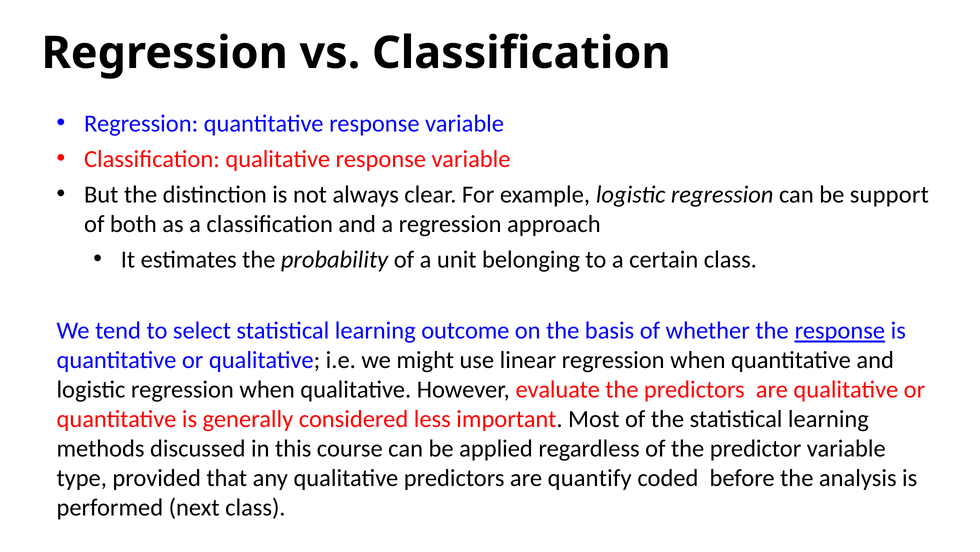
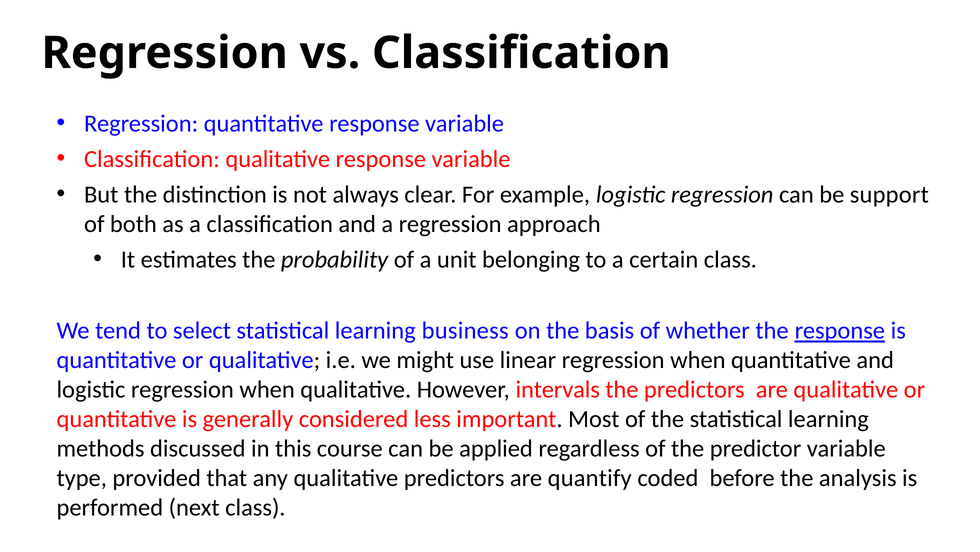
outcome: outcome -> business (465, 330)
evaluate: evaluate -> intervals (558, 389)
